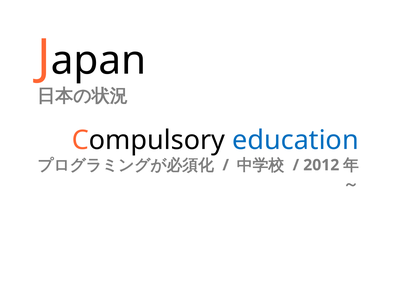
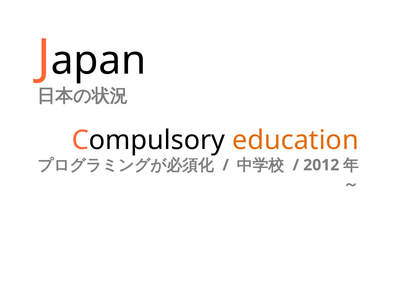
education colour: blue -> orange (295, 140)
